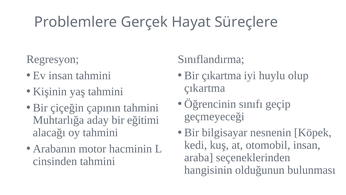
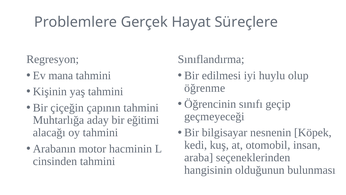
Ev insan: insan -> mana (61, 75)
Bir çıkartma: çıkartma -> edilmesi (221, 75)
çıkartma: çıkartma -> öğrenme (205, 88)
